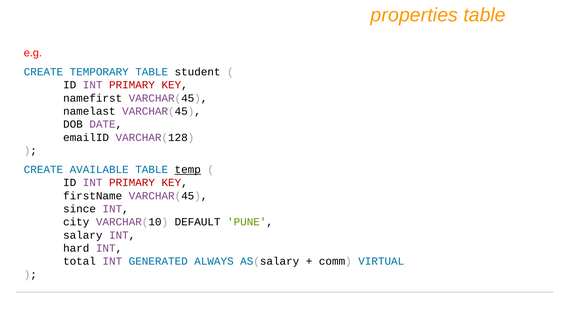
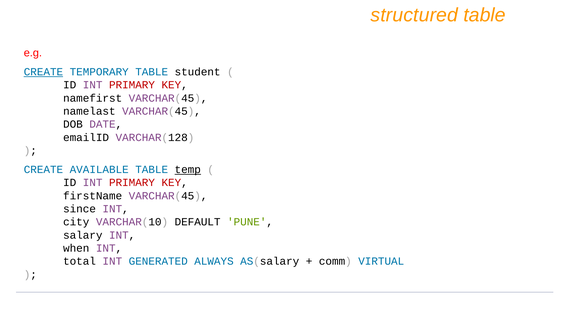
properties: properties -> structured (414, 15)
CREATE underline: none -> present (43, 72)
hard: hard -> when (76, 248)
